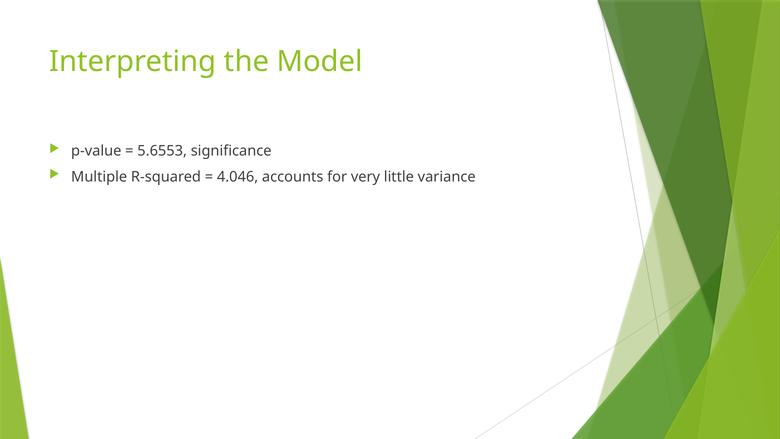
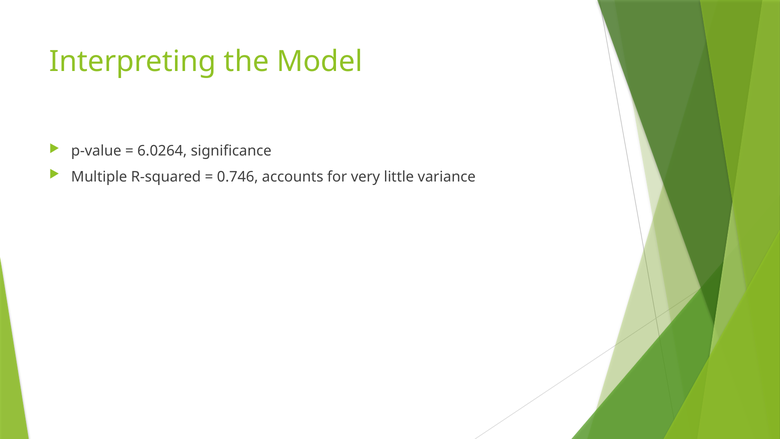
5.6553: 5.6553 -> 6.0264 (162, 151)
4.046: 4.046 -> 0.746 (238, 177)
